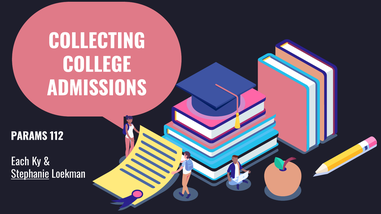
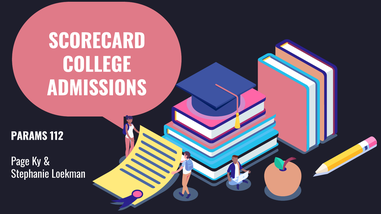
COLLECTING: COLLECTING -> SCORECARD (97, 42)
Each: Each -> Page (20, 162)
Stephanie underline: present -> none (30, 175)
